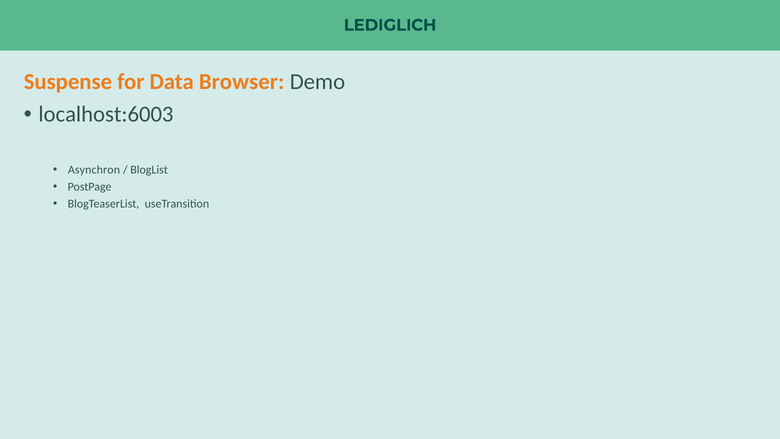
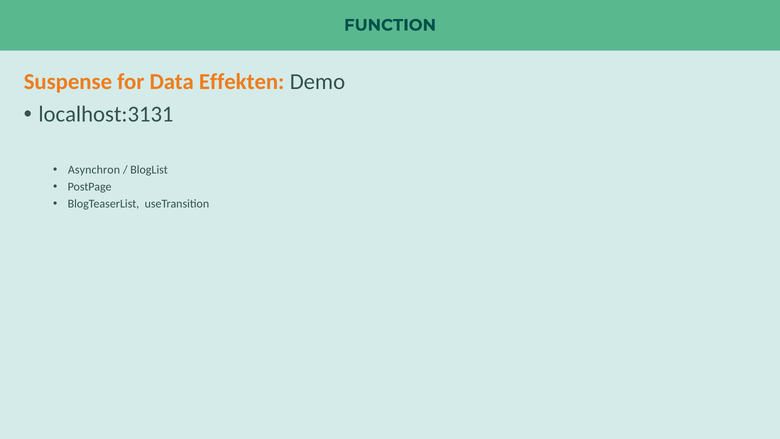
LEDIGLICH: LEDIGLICH -> FUNCTION (390, 25)
Browser: Browser -> Effekten (242, 82)
localhost:6003: localhost:6003 -> localhost:3131 (106, 114)
